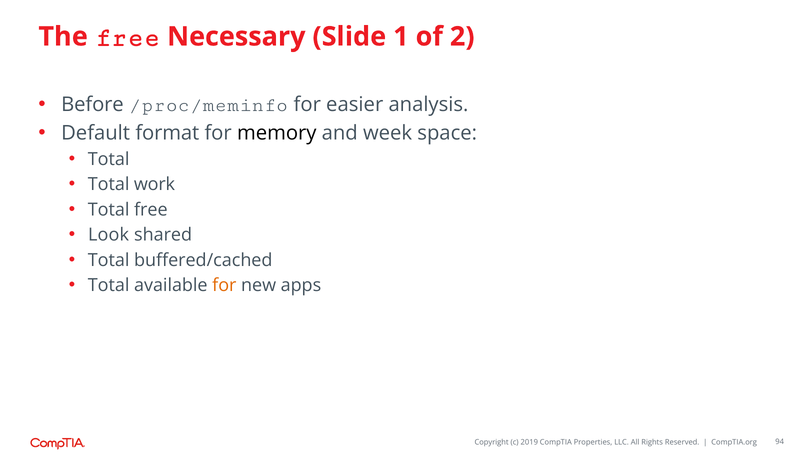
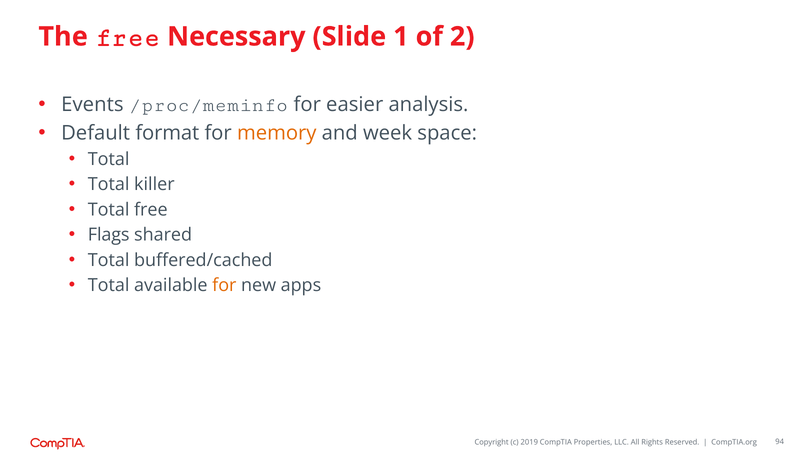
Before: Before -> Events (92, 105)
memory colour: black -> orange (277, 133)
work: work -> killer (154, 185)
Look: Look -> Flags (109, 235)
